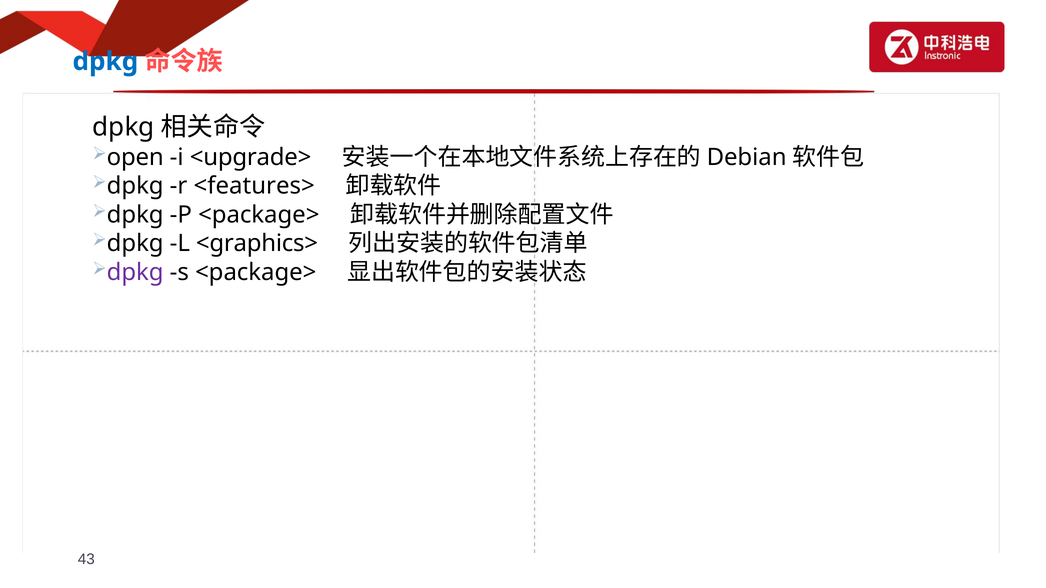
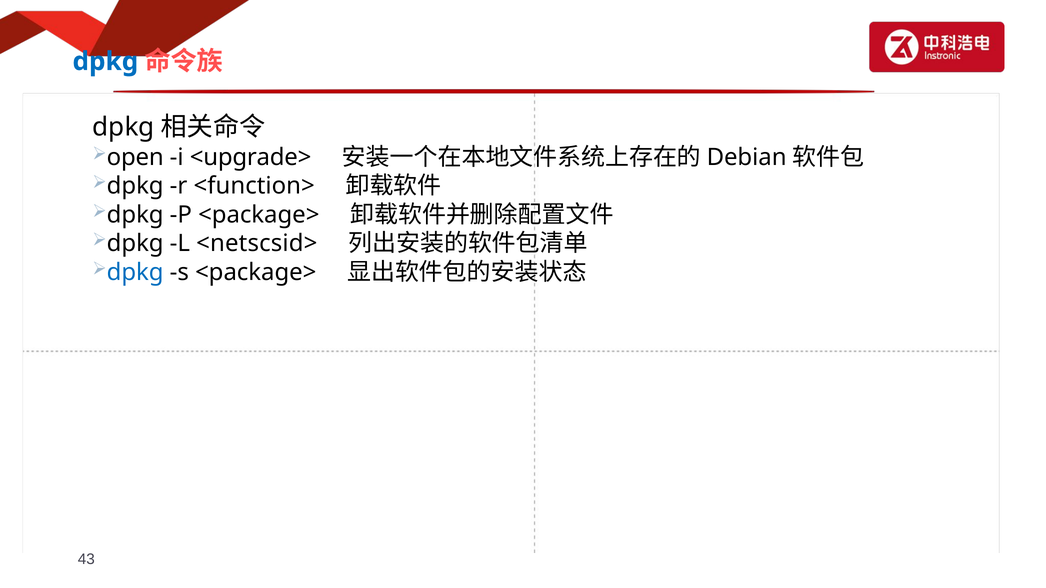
<features>: <features> -> <function> (254, 186)
<graphics>: <graphics> -> <netscsid> (257, 244)
dpkg colour: purple -> blue (135, 272)
